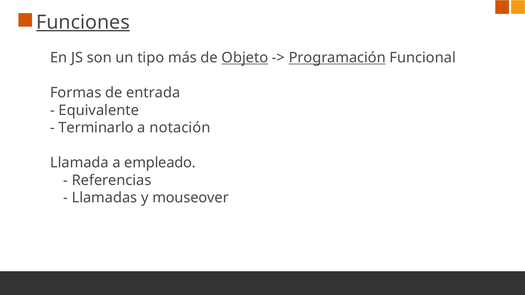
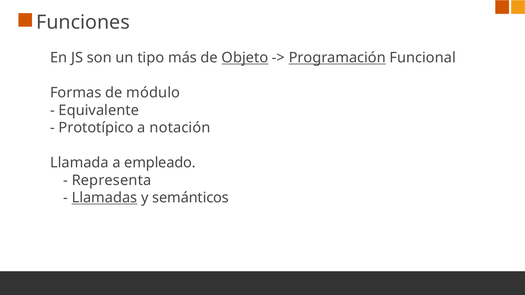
Funciones underline: present -> none (83, 22)
entrada: entrada -> módulo (153, 93)
Terminarlo: Terminarlo -> Prototípico (96, 128)
Referencias: Referencias -> Representa (111, 180)
Llamadas underline: none -> present (105, 198)
mouseover: mouseover -> semánticos (191, 198)
